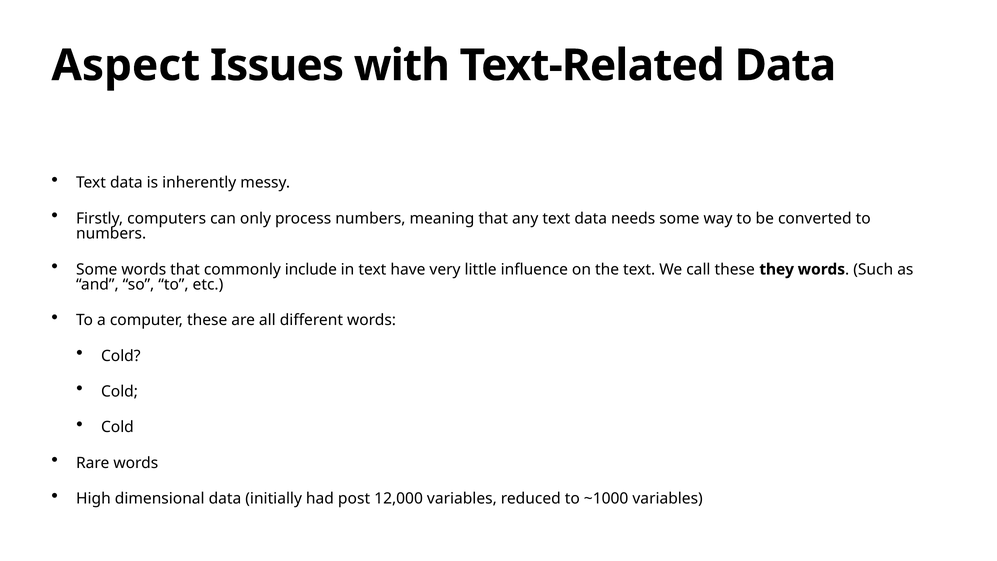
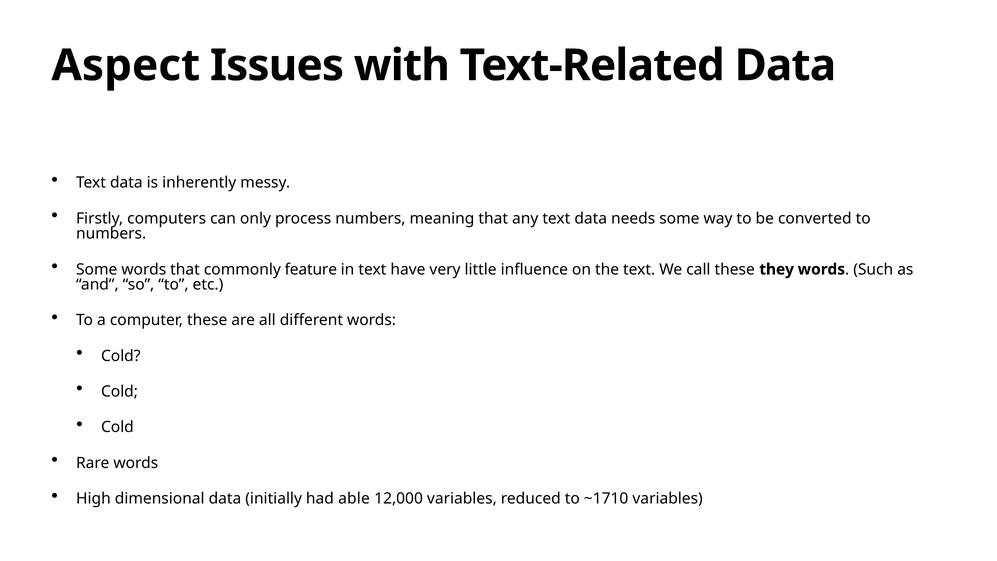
include: include -> feature (311, 269)
post: post -> able (354, 499)
~1000: ~1000 -> ~1710 (606, 499)
